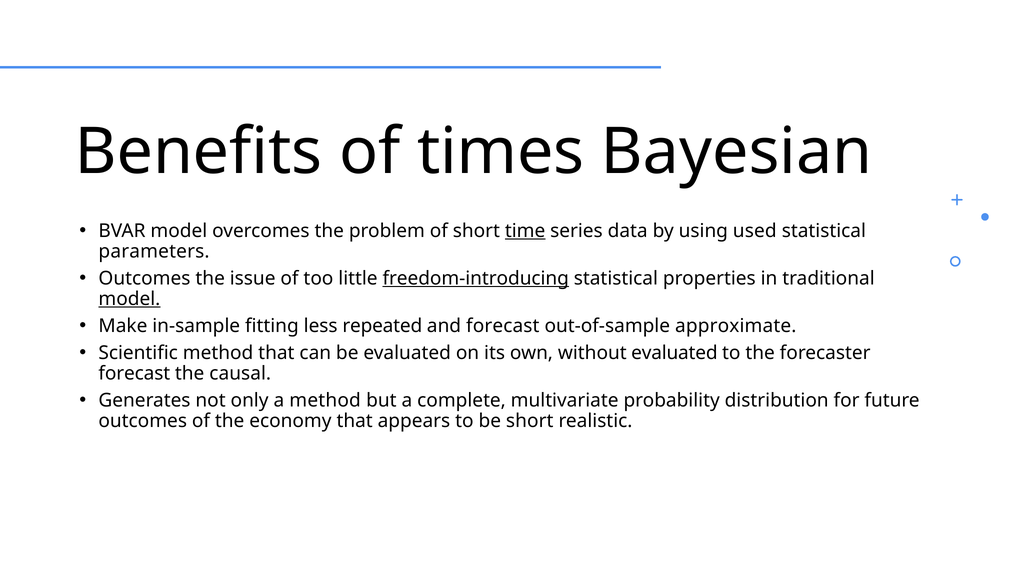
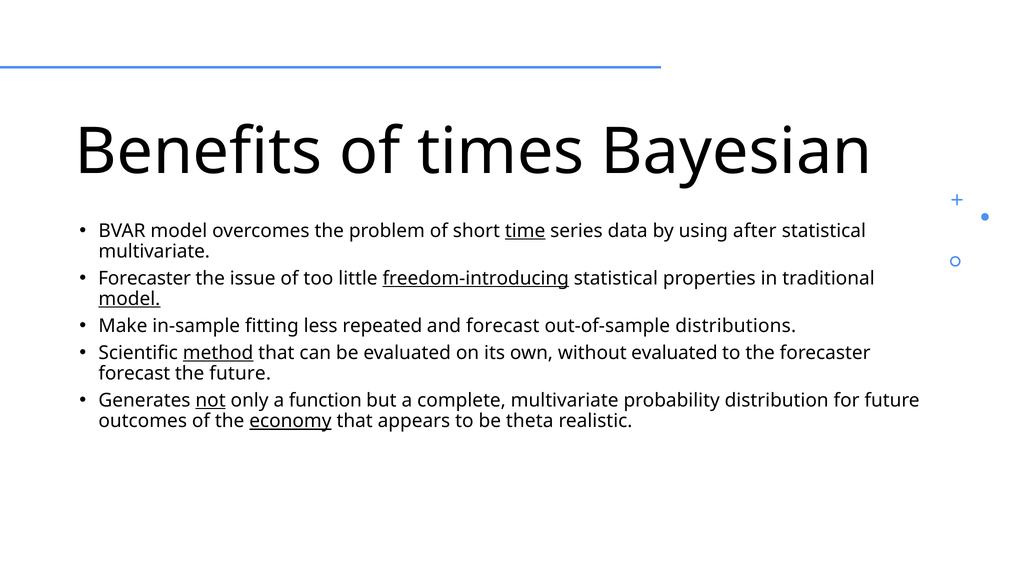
used: used -> after (755, 231)
parameters: parameters -> multivariate (154, 251)
Outcomes: Outcomes -> Forecaster (145, 278)
approximate: approximate -> distributions (736, 326)
method underline: none -> present (218, 353)
the causal: causal -> future (240, 373)
not underline: none -> present (211, 400)
a method: method -> function (325, 400)
economy underline: none -> present (290, 421)
be short: short -> theta (530, 421)
